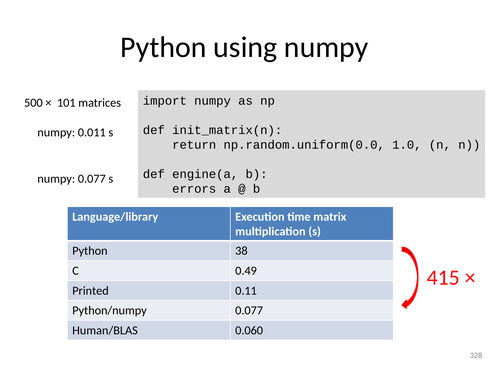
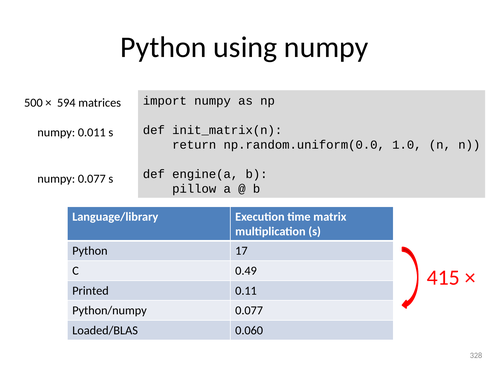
101: 101 -> 594 (66, 103)
errors: errors -> pillow (194, 189)
38: 38 -> 17 (241, 251)
Human/BLAS: Human/BLAS -> Loaded/BLAS (105, 330)
